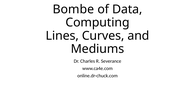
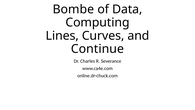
Mediums: Mediums -> Continue (97, 49)
